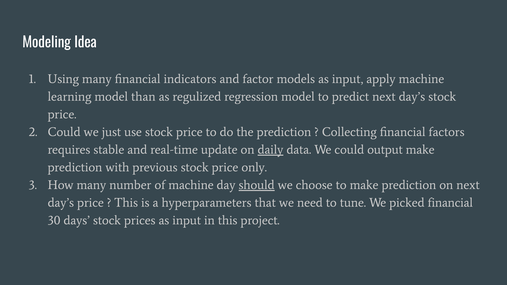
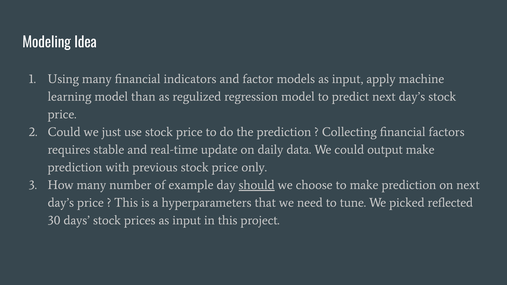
daily underline: present -> none (270, 150)
of machine: machine -> example (191, 185)
picked financial: financial -> reflected (450, 203)
